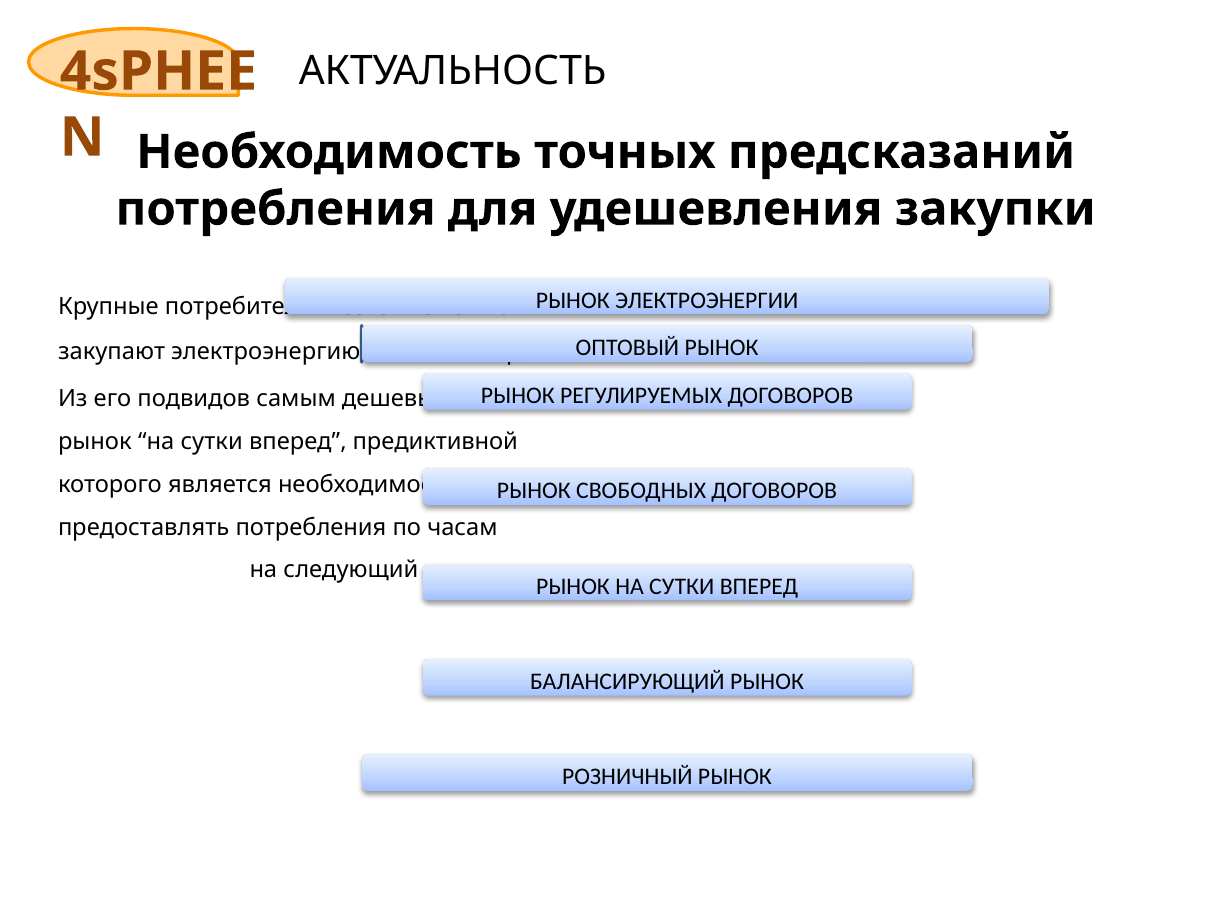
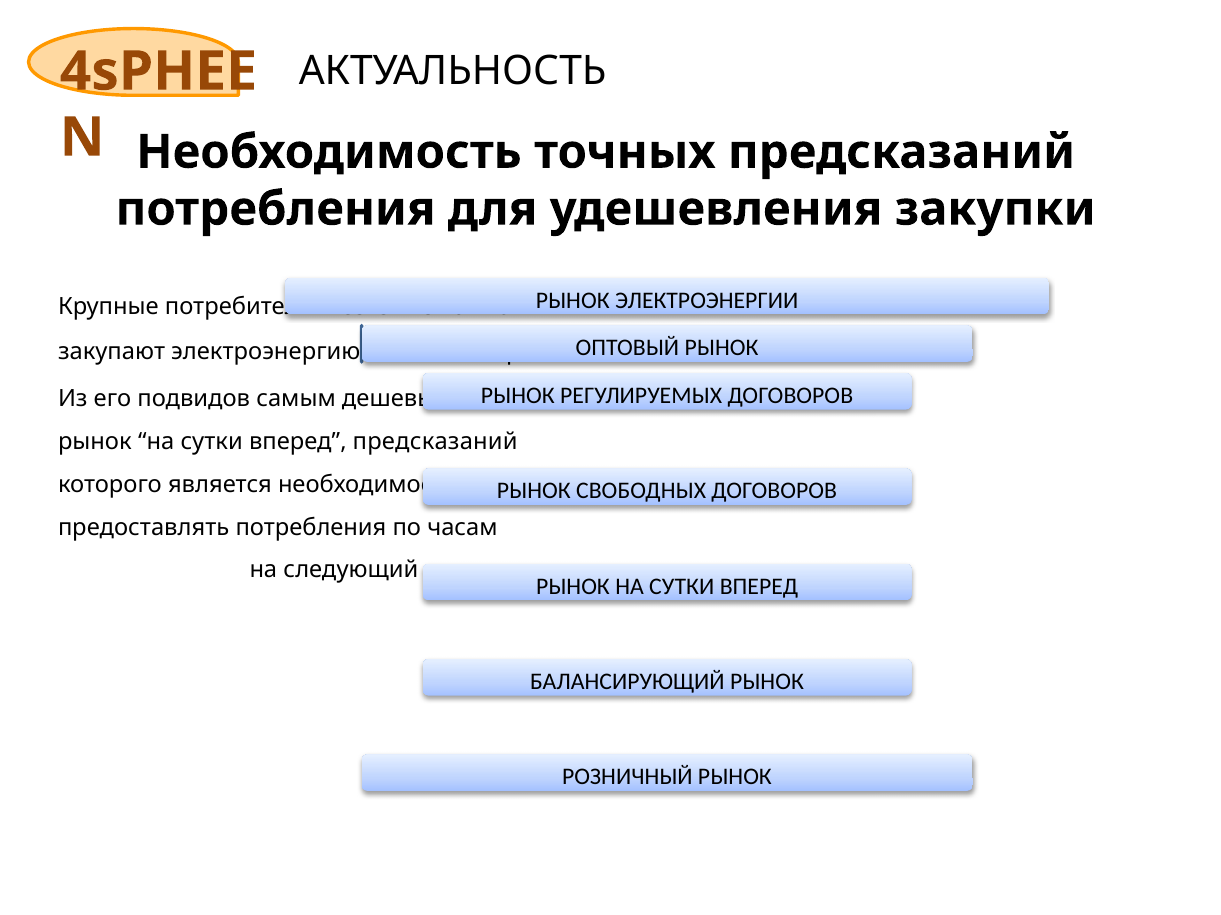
вперед предиктивной: предиктивной -> предсказаний (435, 442)
